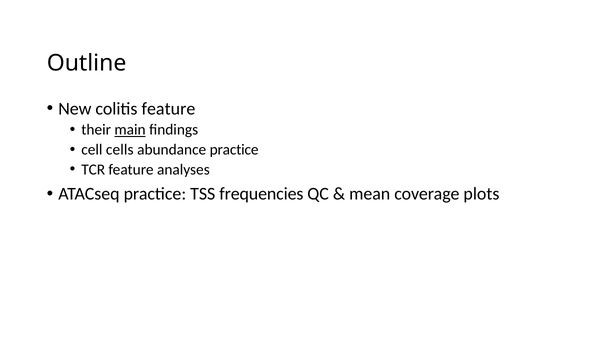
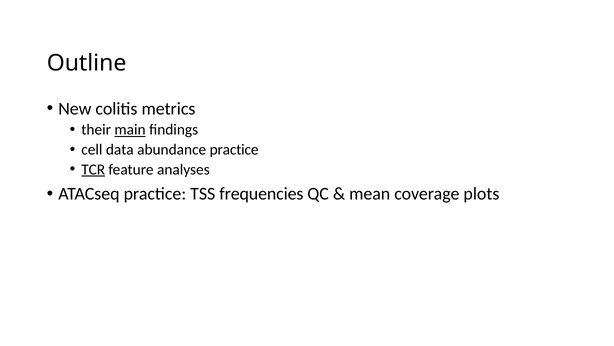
colitis feature: feature -> metrics (168, 108)
cells: cells -> data (120, 149)
TCR underline: none -> present (93, 169)
